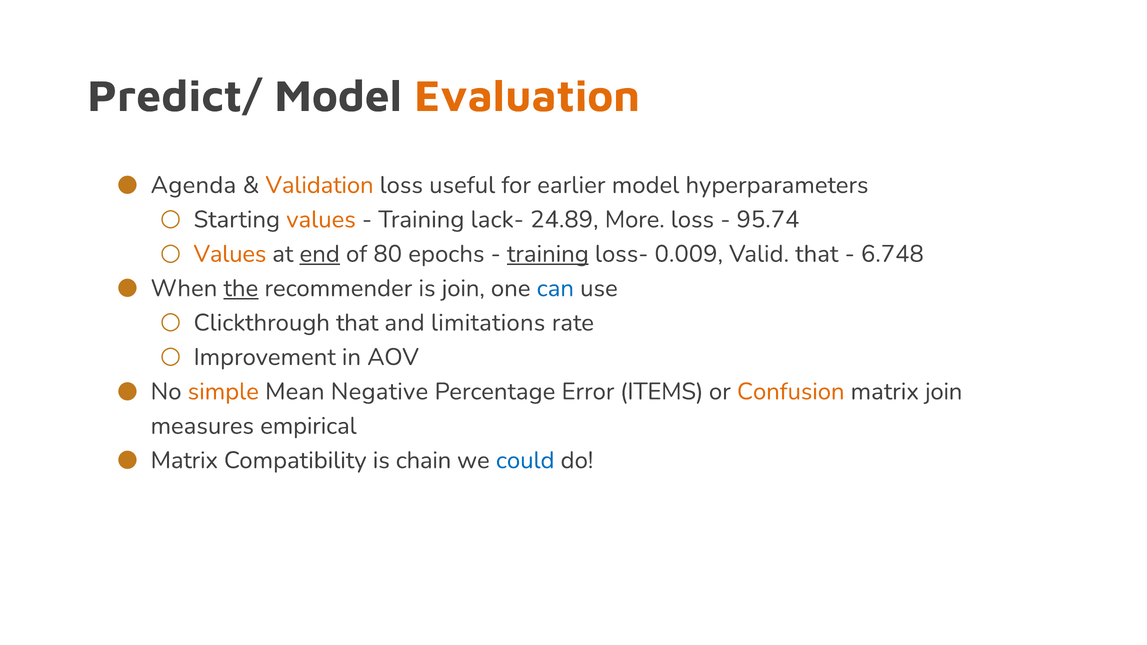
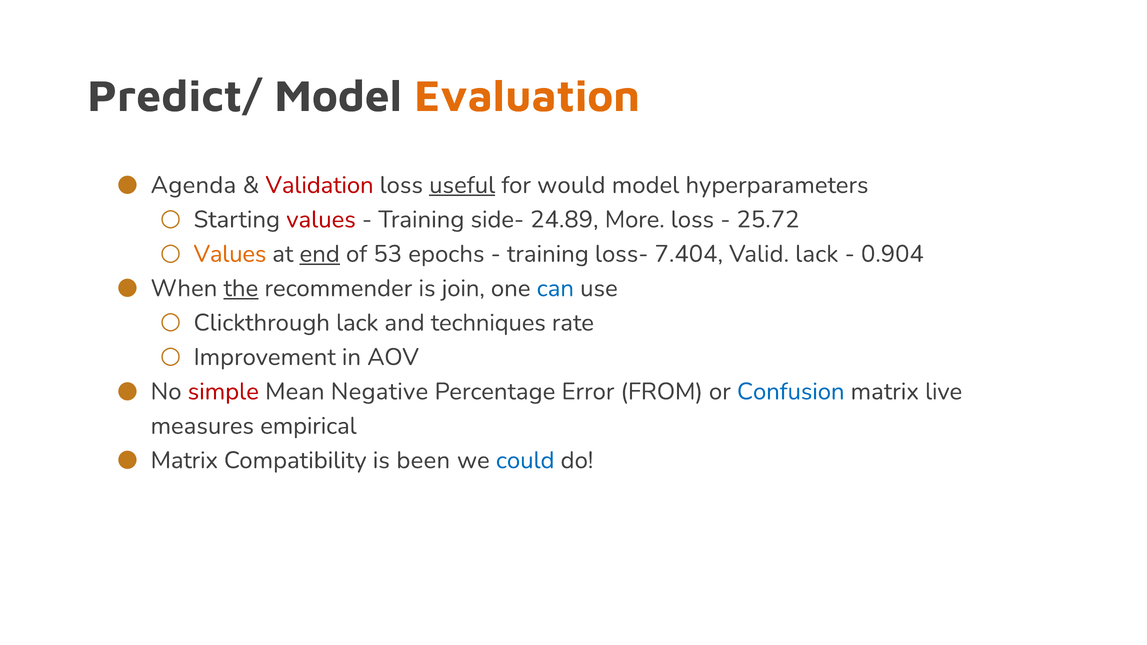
Validation colour: orange -> red (320, 185)
useful underline: none -> present (462, 185)
earlier: earlier -> would (571, 185)
values colour: orange -> red (321, 220)
lack-: lack- -> side- (497, 220)
95.74: 95.74 -> 25.72 (768, 220)
80: 80 -> 53 (388, 254)
training underline: present -> none (548, 254)
0.009: 0.009 -> 7.404 (689, 254)
Valid that: that -> lack (817, 254)
6.748: 6.748 -> 0.904 (892, 254)
Clickthrough that: that -> lack (357, 323)
limitations: limitations -> techniques (488, 323)
simple colour: orange -> red (223, 392)
ITEMS: ITEMS -> FROM (662, 392)
Confusion colour: orange -> blue (791, 392)
matrix join: join -> live (944, 392)
chain: chain -> been (423, 460)
